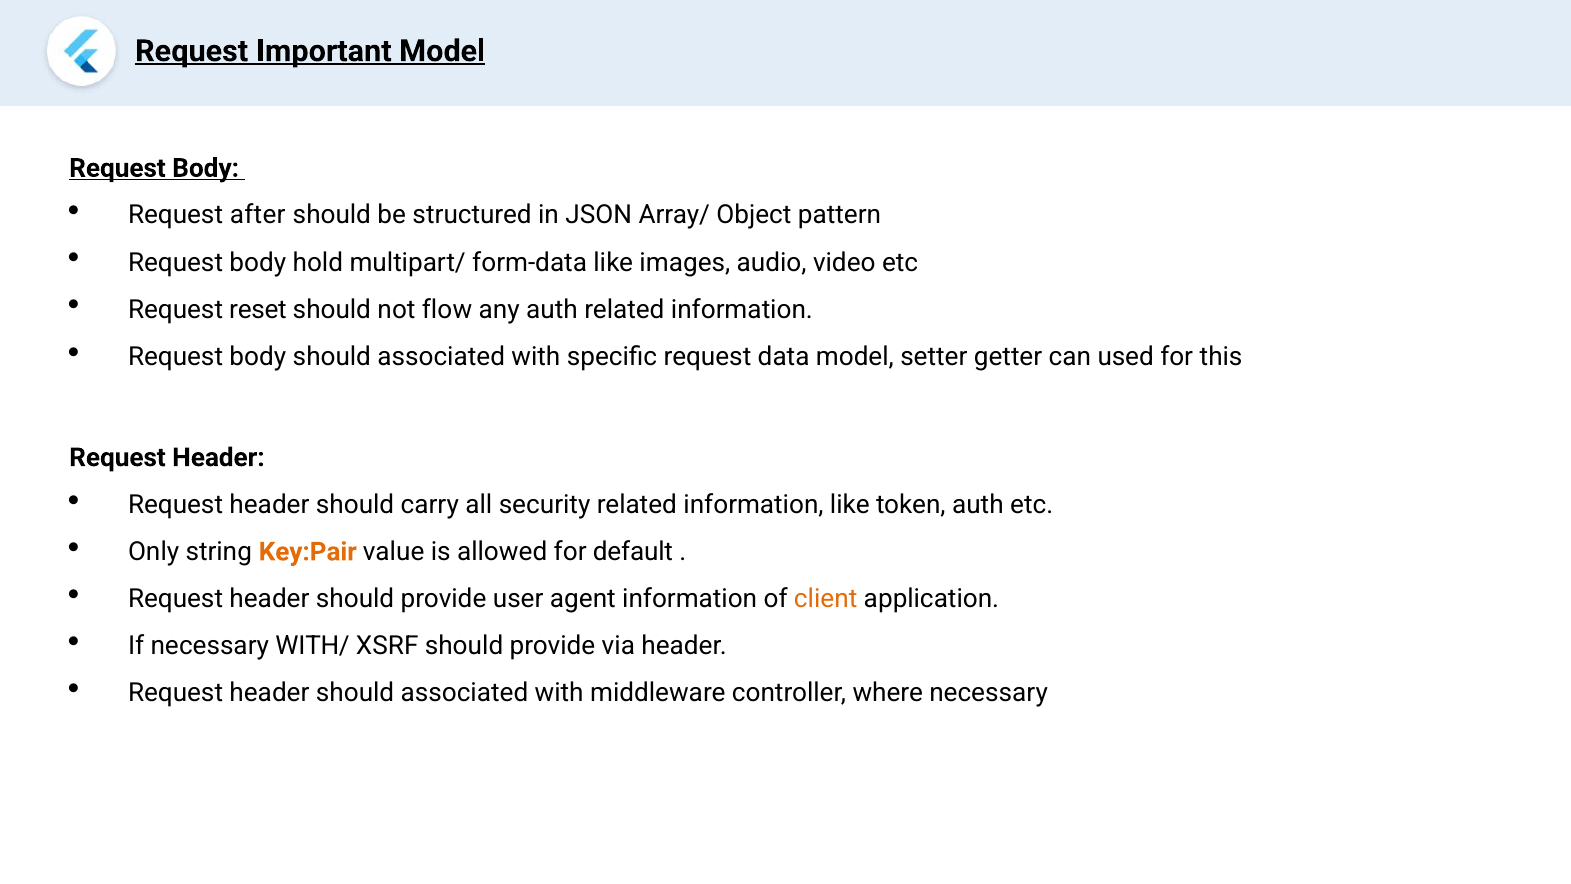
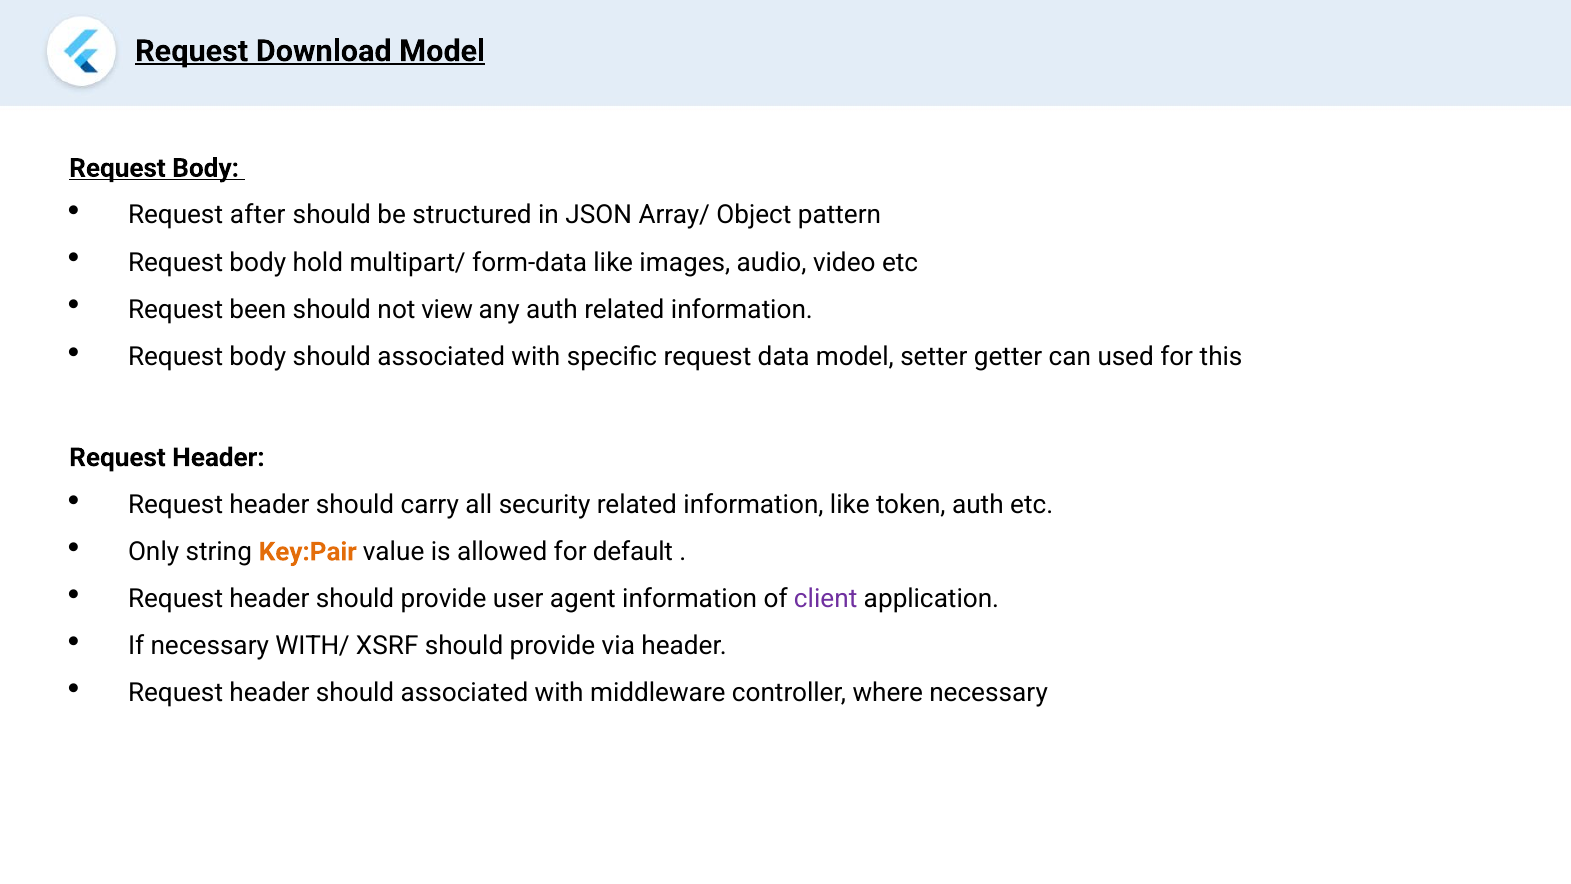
Important: Important -> Download (324, 51)
reset: reset -> been (258, 309)
flow: flow -> view (447, 309)
client colour: orange -> purple (826, 599)
